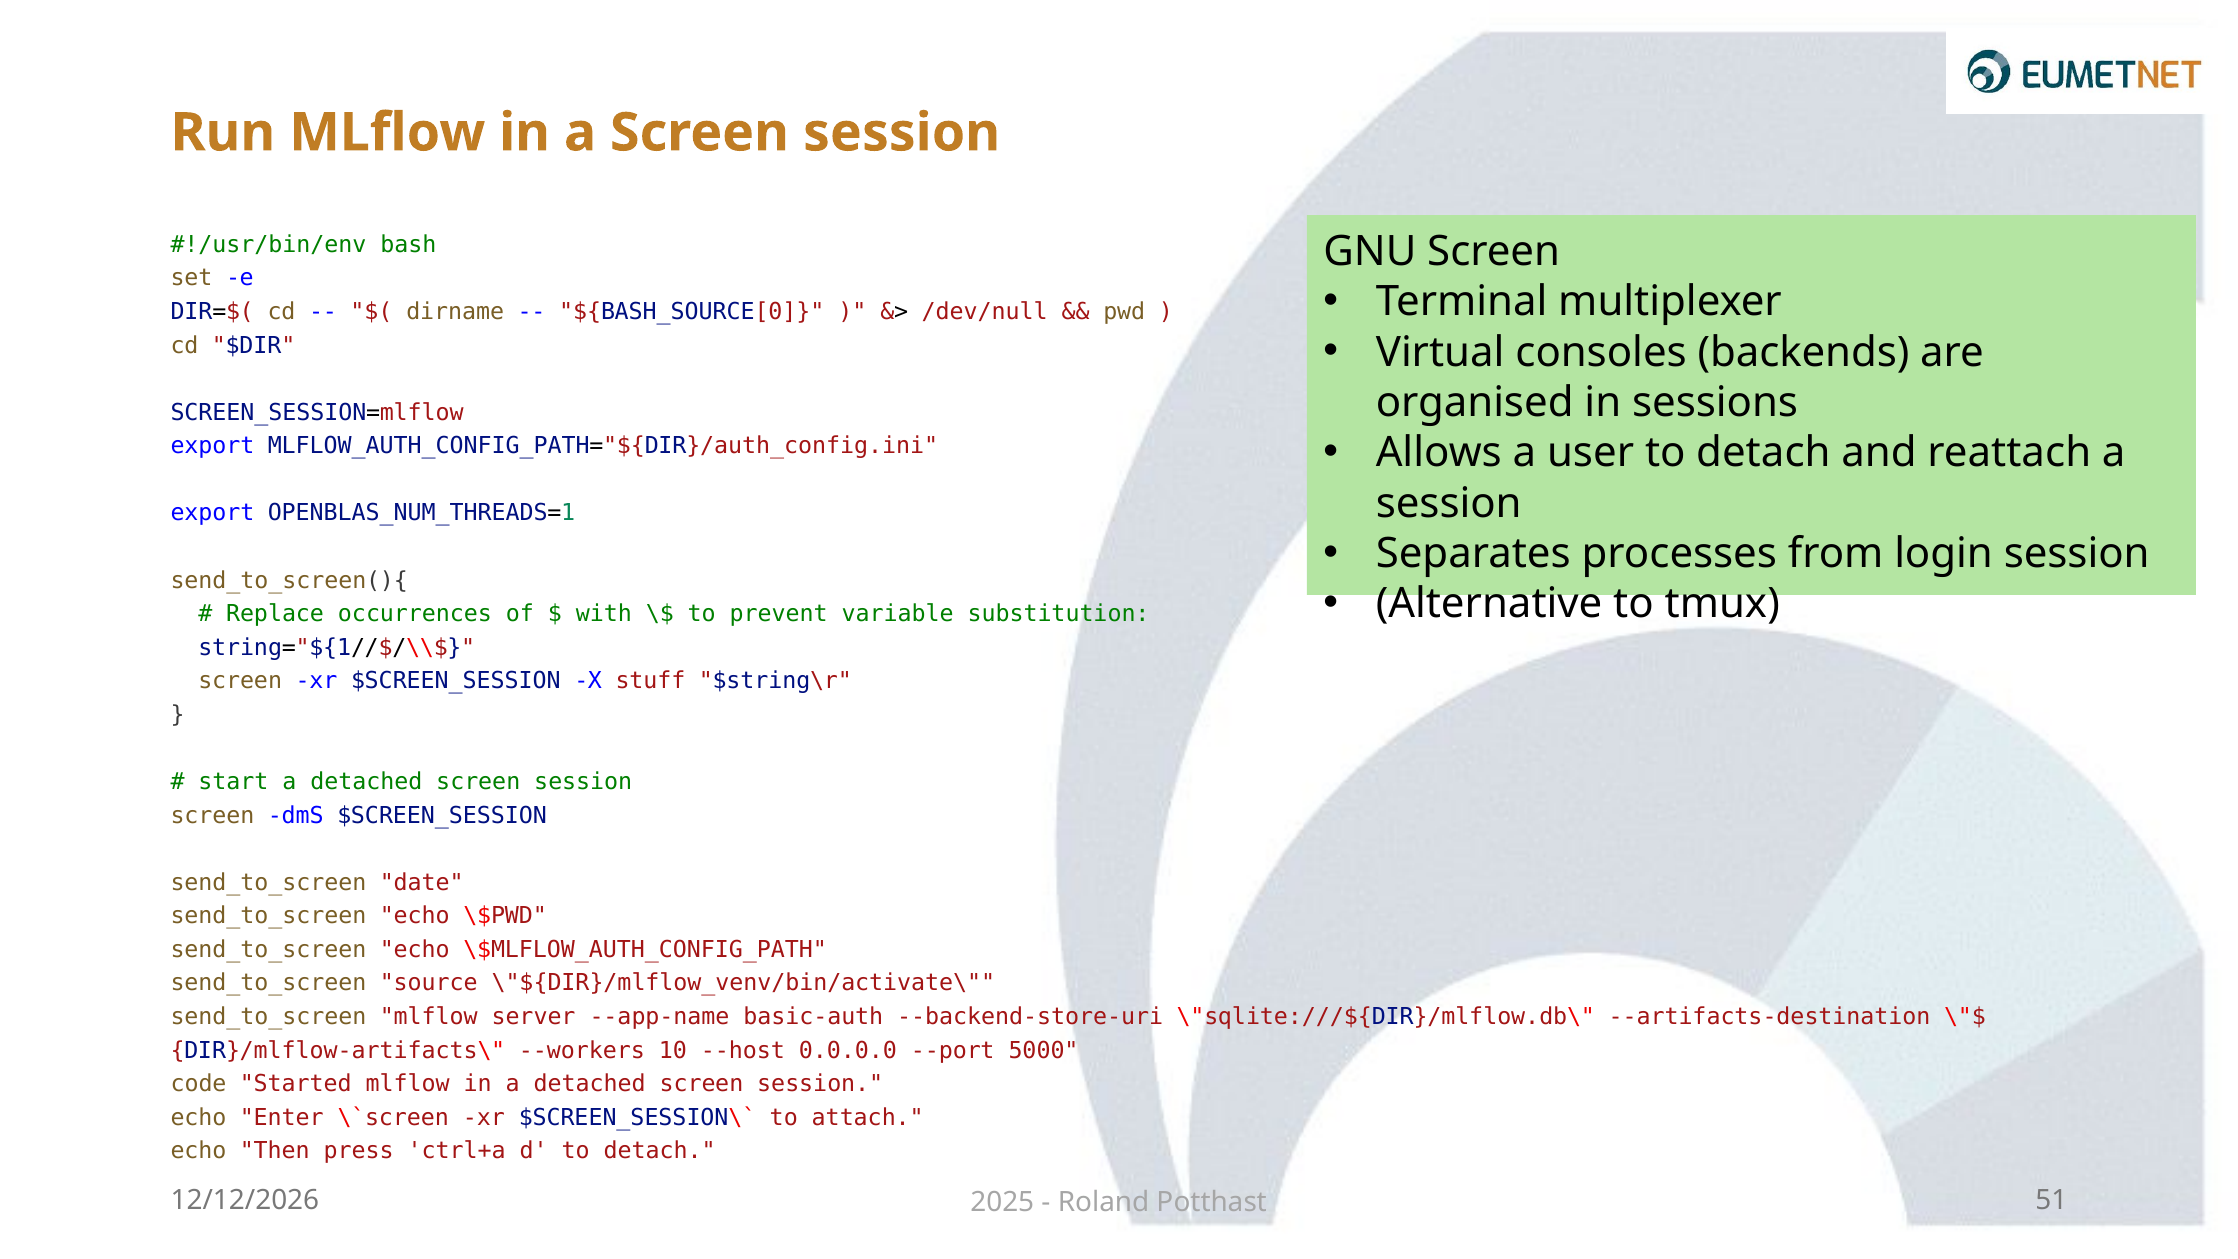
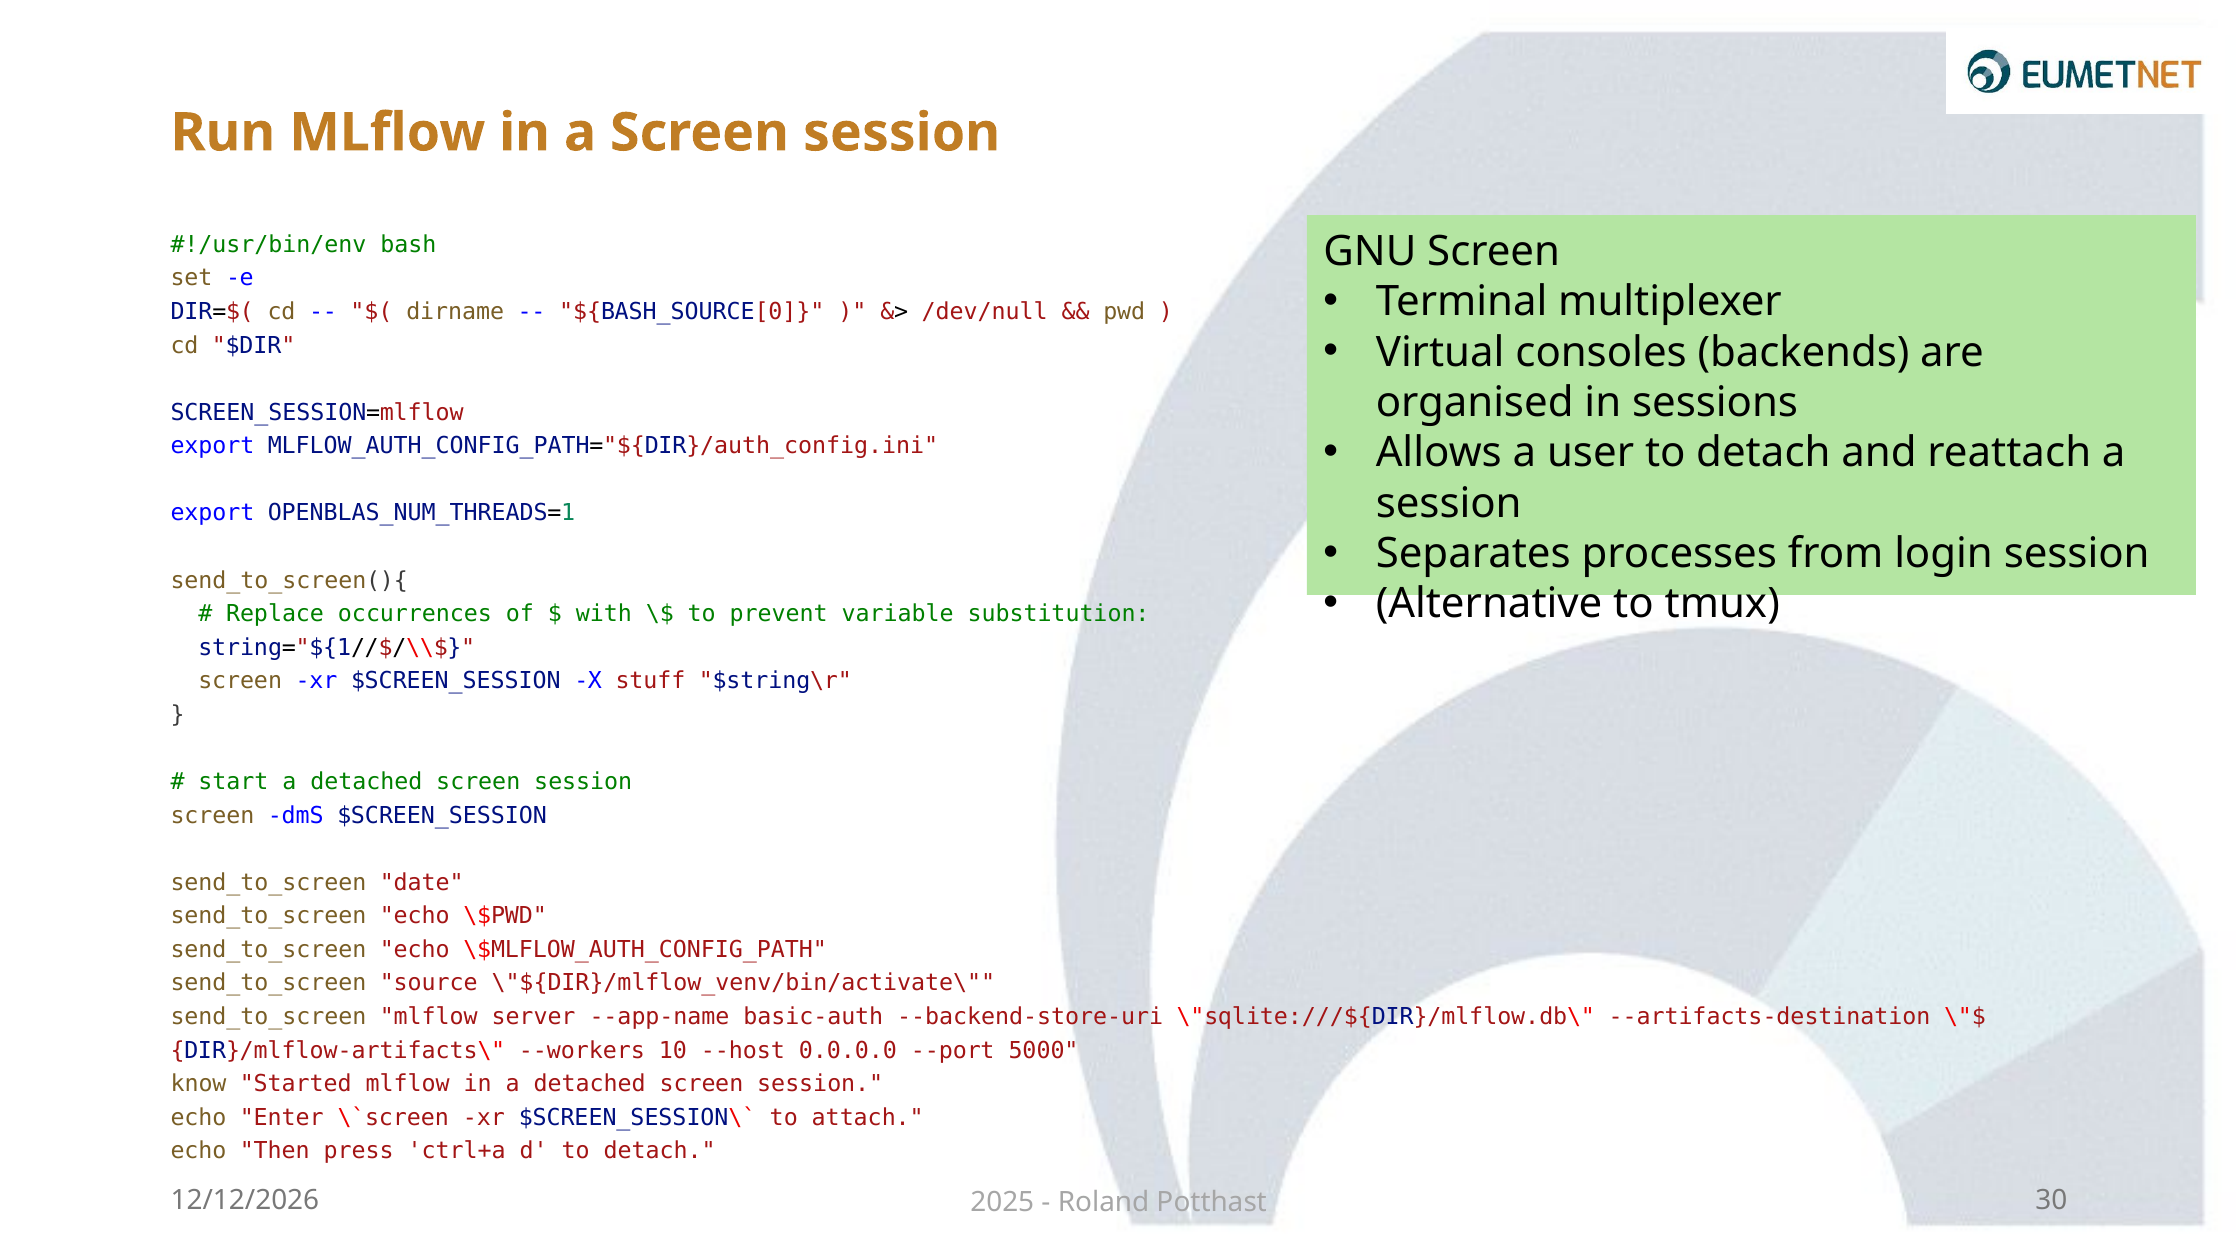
code: code -> know (199, 1084)
51: 51 -> 30 (2051, 1200)
